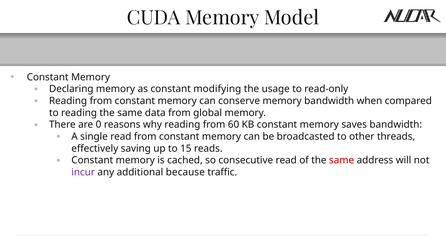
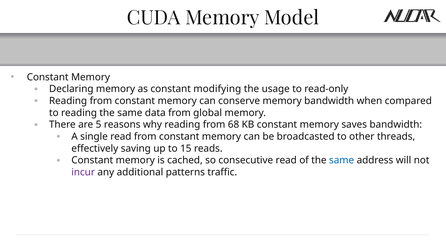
0: 0 -> 5 (99, 125)
60: 60 -> 68 (234, 125)
same colour: red -> blue (342, 160)
because: because -> patterns (185, 172)
